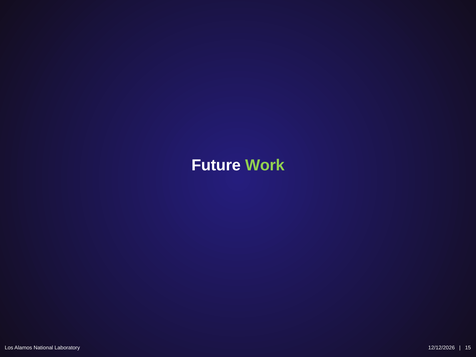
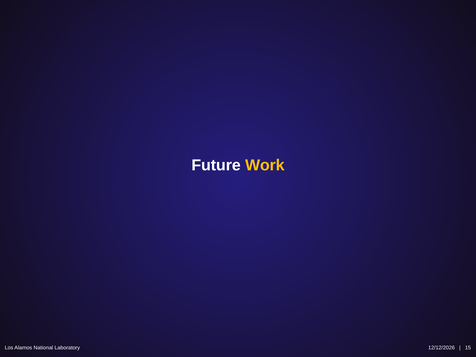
Work colour: light green -> yellow (265, 165)
